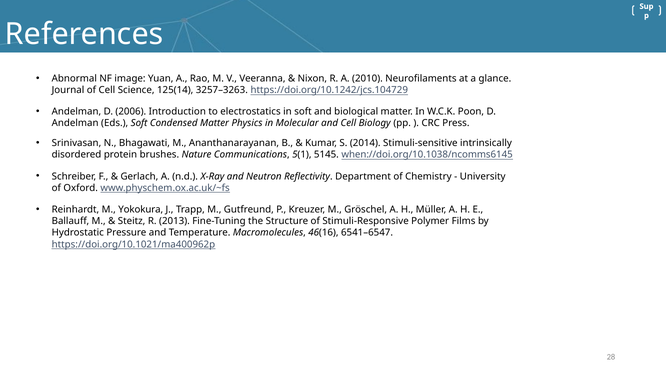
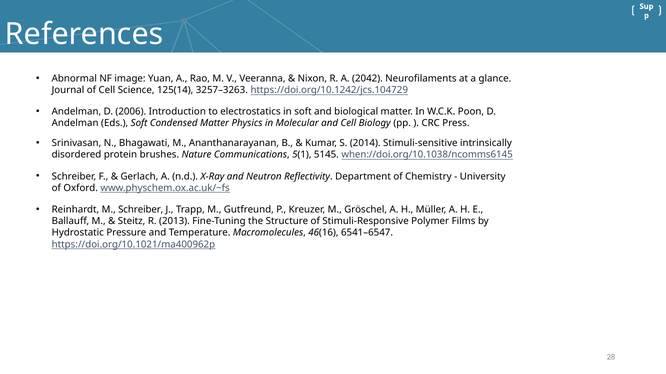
2010: 2010 -> 2042 (367, 79)
M Yokokura: Yokokura -> Schreiber (141, 210)
